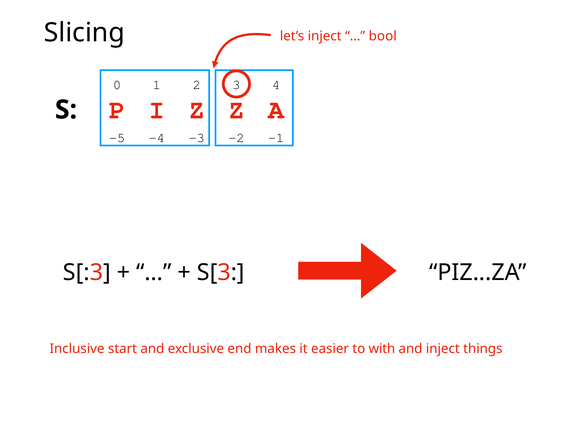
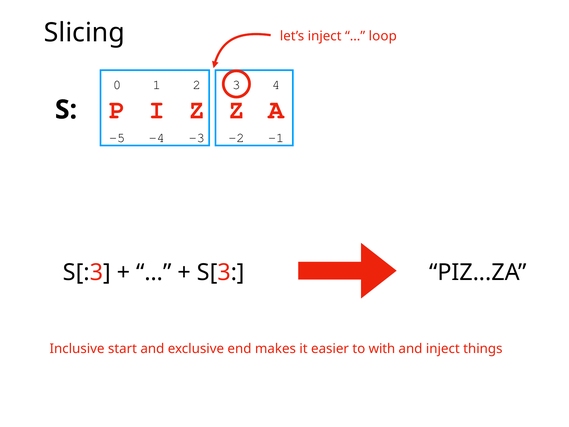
bool: bool -> loop (383, 36)
